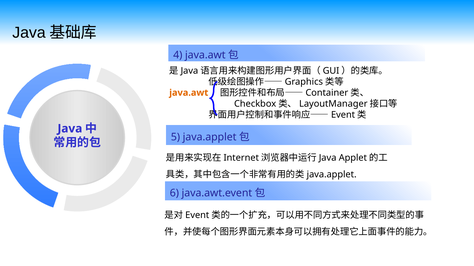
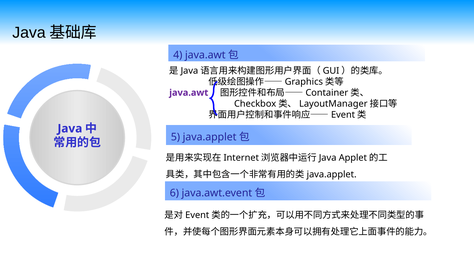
java.awt colour: orange -> purple (189, 93)
